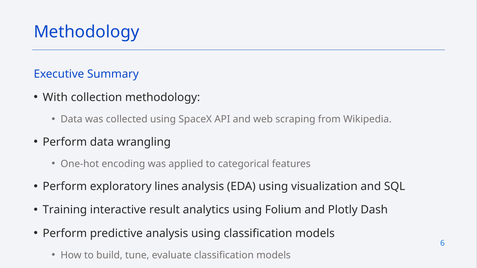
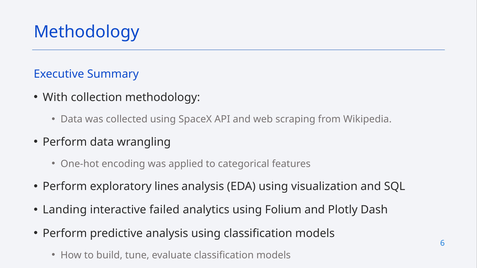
Training: Training -> Landing (65, 210)
result: result -> failed (164, 210)
